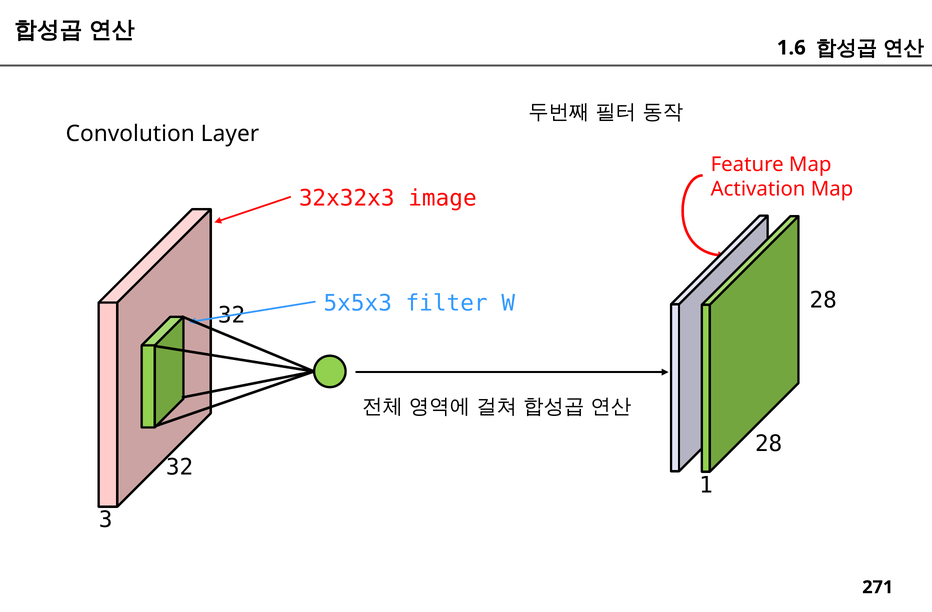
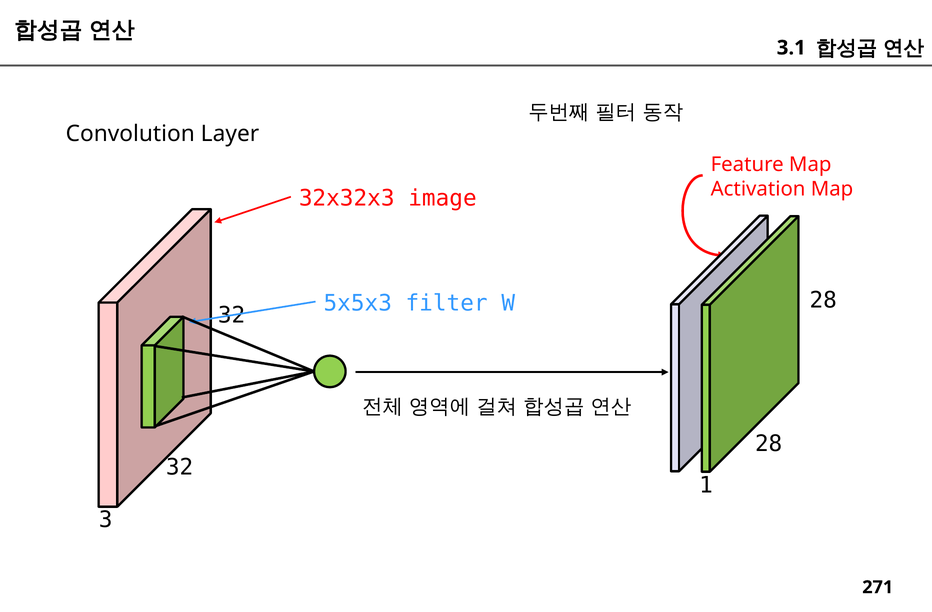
1.6: 1.6 -> 3.1 (791, 48)
